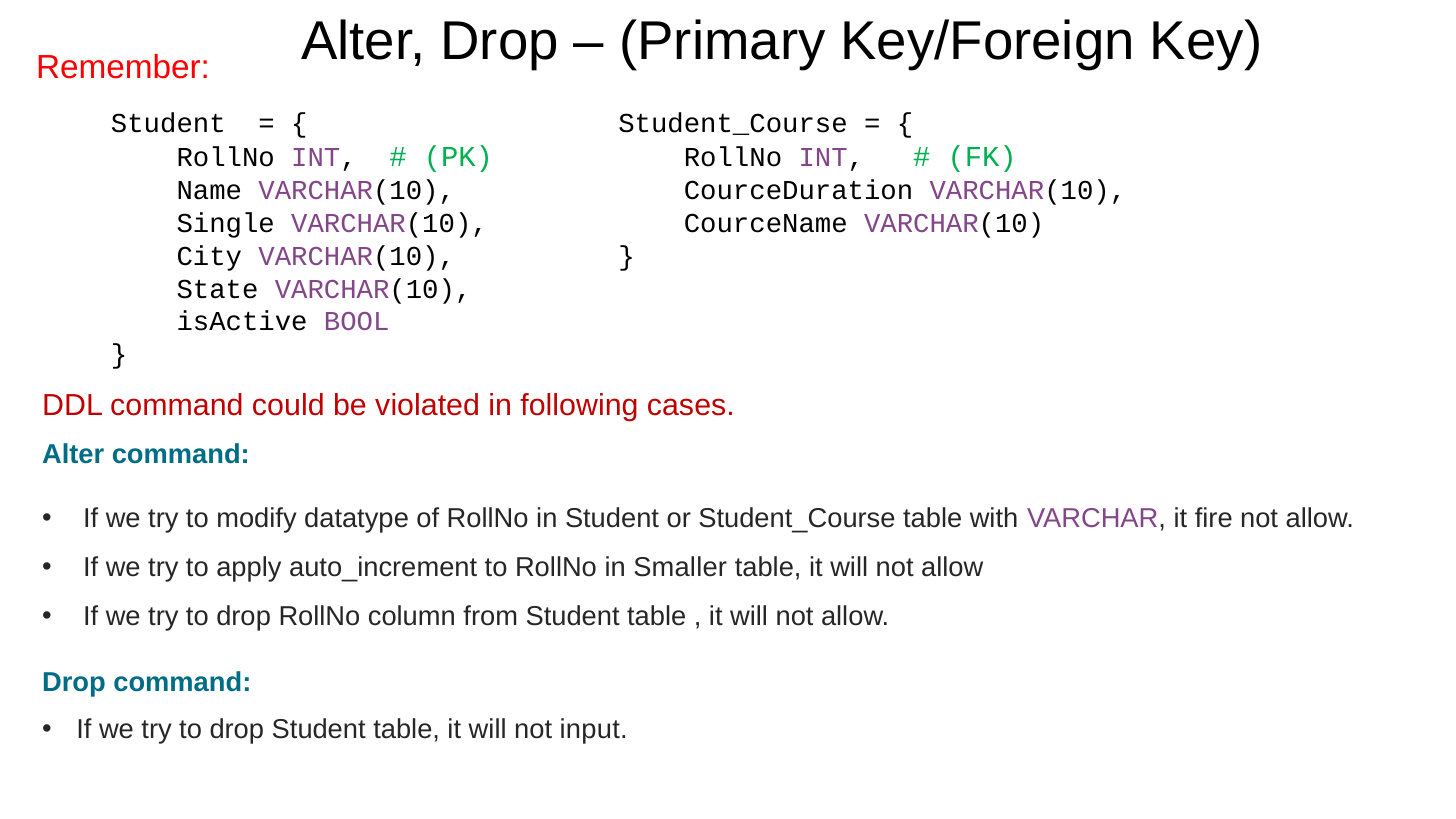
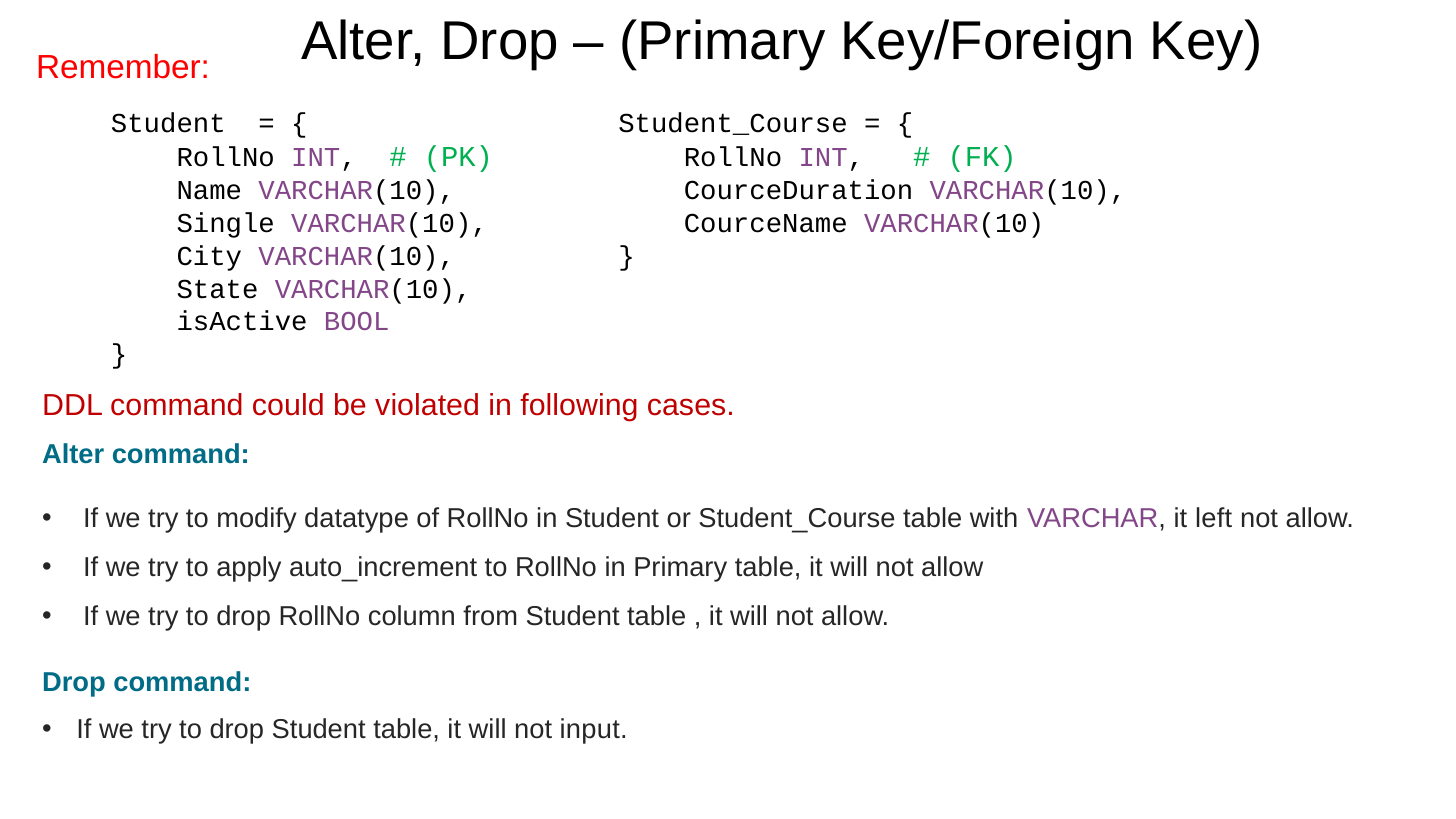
fire: fire -> left (1214, 519)
in Smaller: Smaller -> Primary (680, 568)
